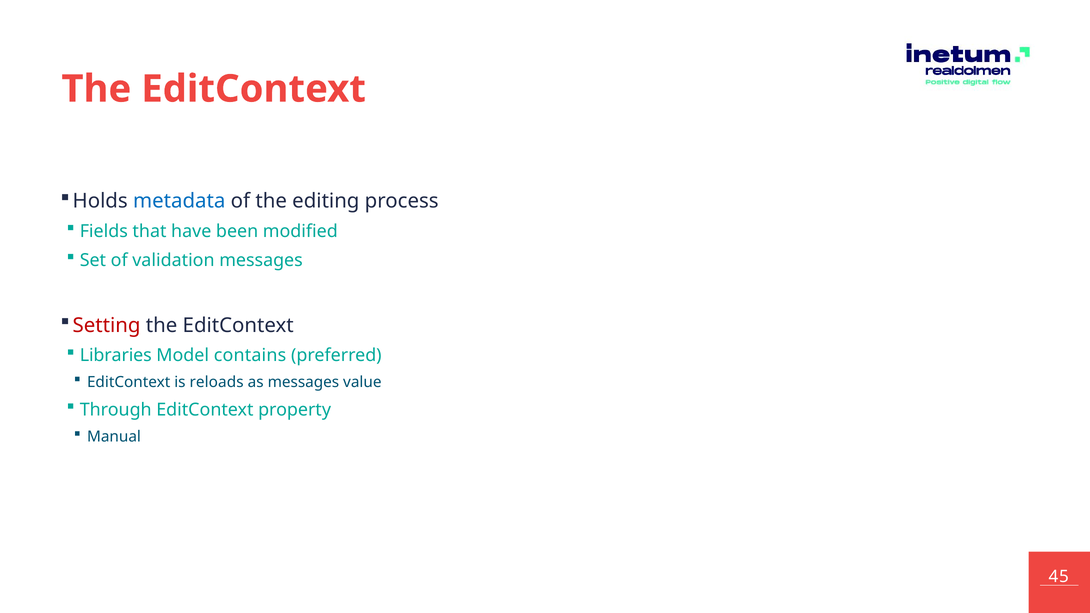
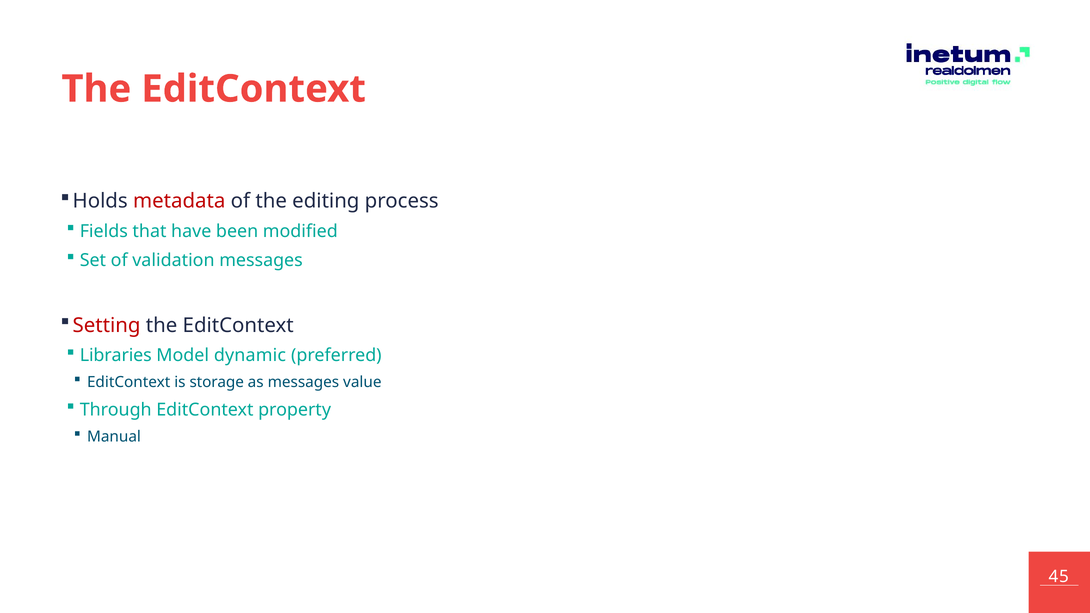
metadata colour: blue -> red (179, 201)
contains: contains -> dynamic (250, 356)
reloads: reloads -> storage (217, 382)
